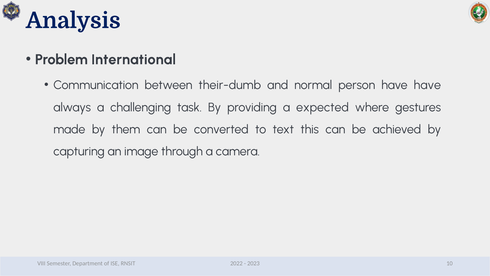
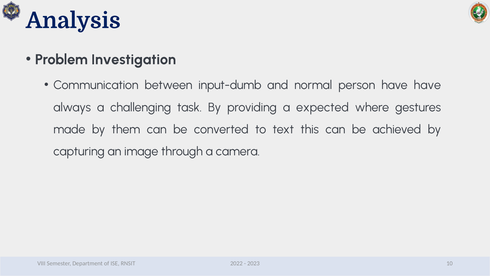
International: International -> Investigation (134, 59)
their-dumb: their-dumb -> input-dumb (230, 85)
